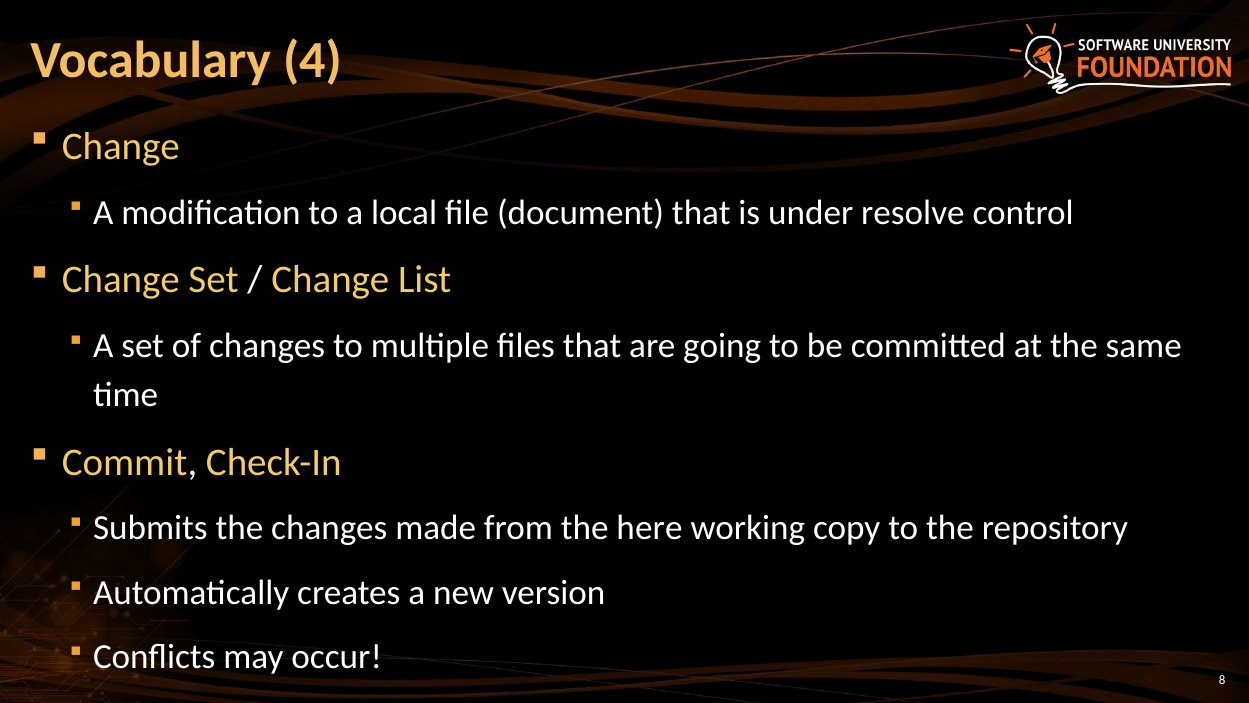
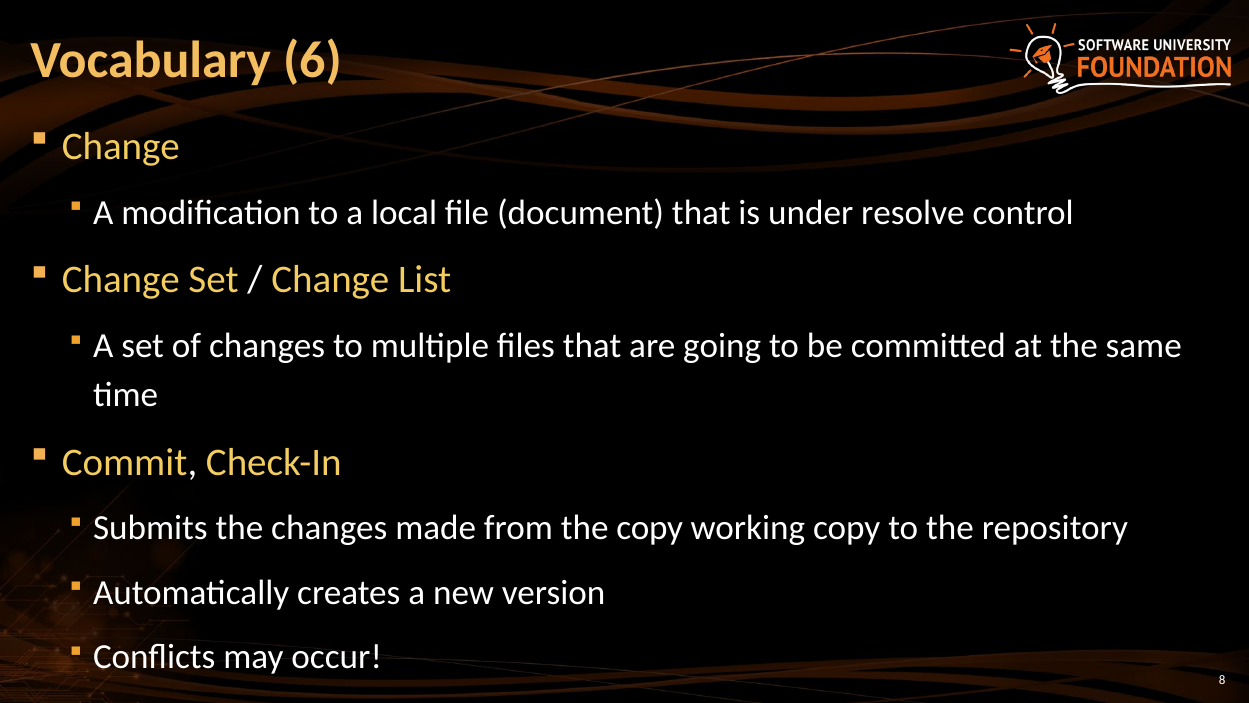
4: 4 -> 6 (312, 61)
the here: here -> copy (650, 528)
